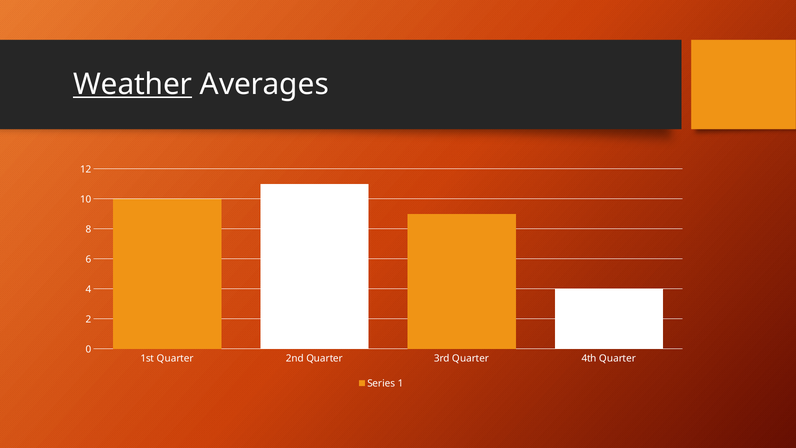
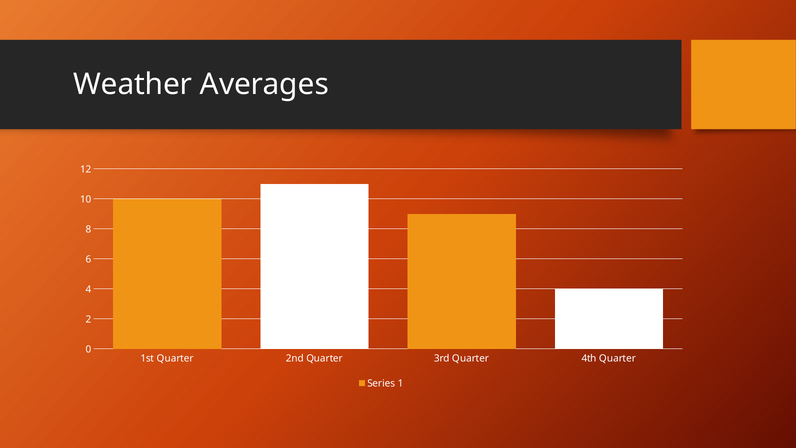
Weather underline: present -> none (133, 84)
